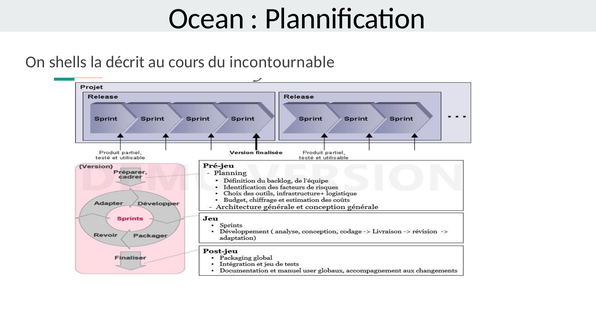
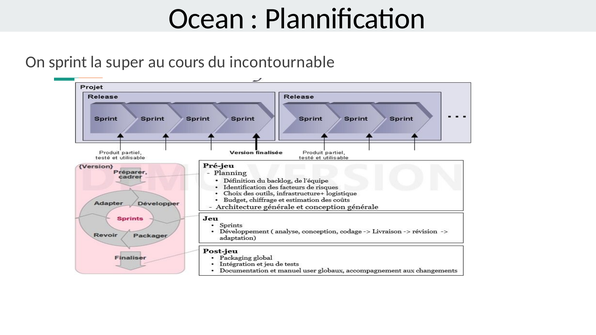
shells: shells -> sprint (68, 62)
décrit: décrit -> super (125, 62)
